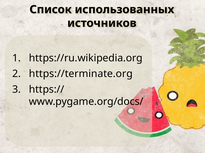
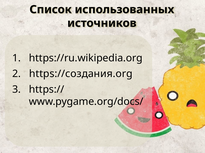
https://terminate.org: https://terminate.org -> https://создания.org (81, 74)
